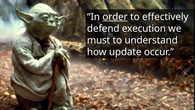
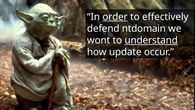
execution: execution -> ntdomain (144, 29)
must: must -> wont (99, 40)
understand underline: none -> present (151, 40)
